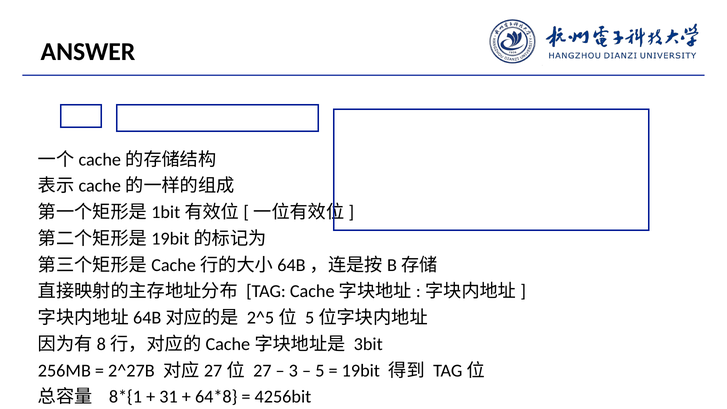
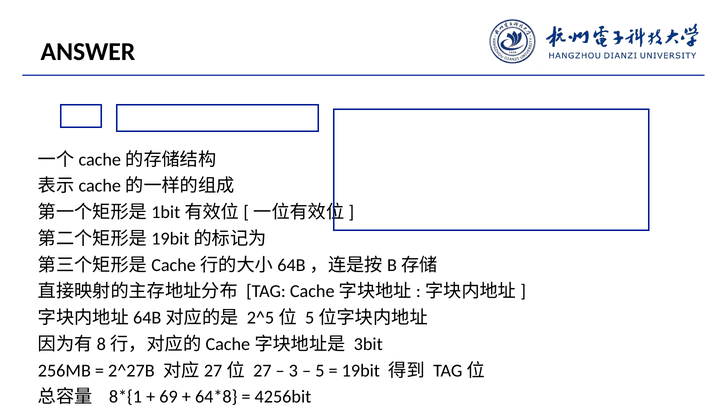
31: 31 -> 69 (169, 397)
